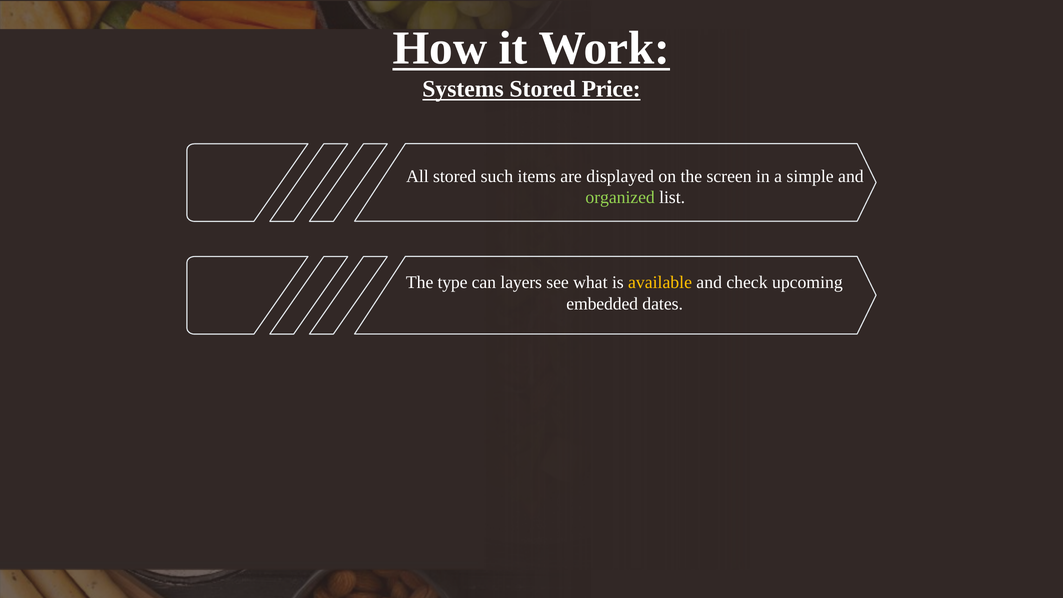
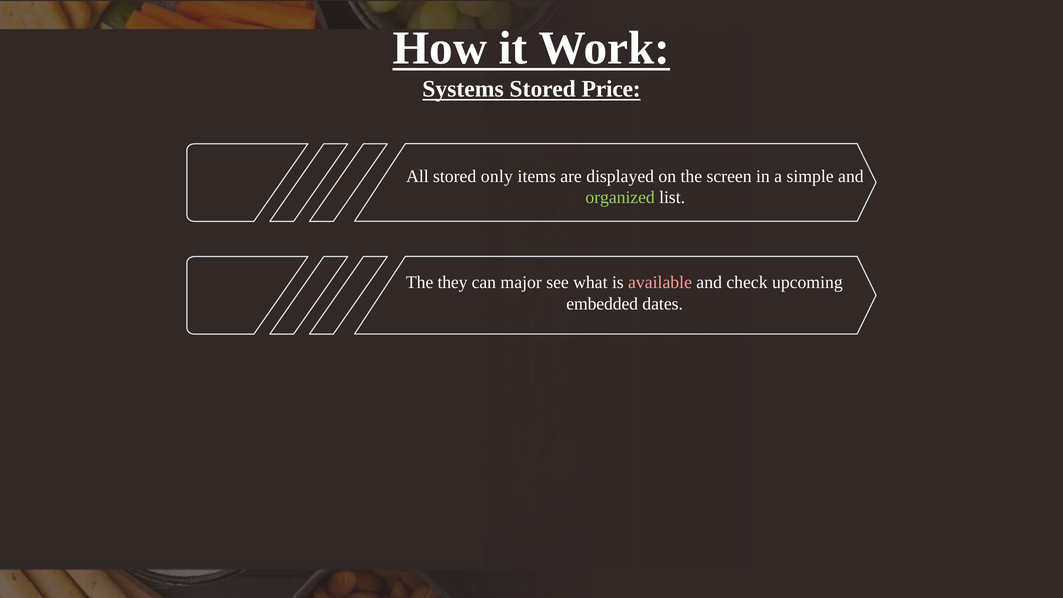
such: such -> only (497, 176)
type: type -> they (453, 283)
layers: layers -> major (521, 283)
available colour: yellow -> pink (660, 283)
